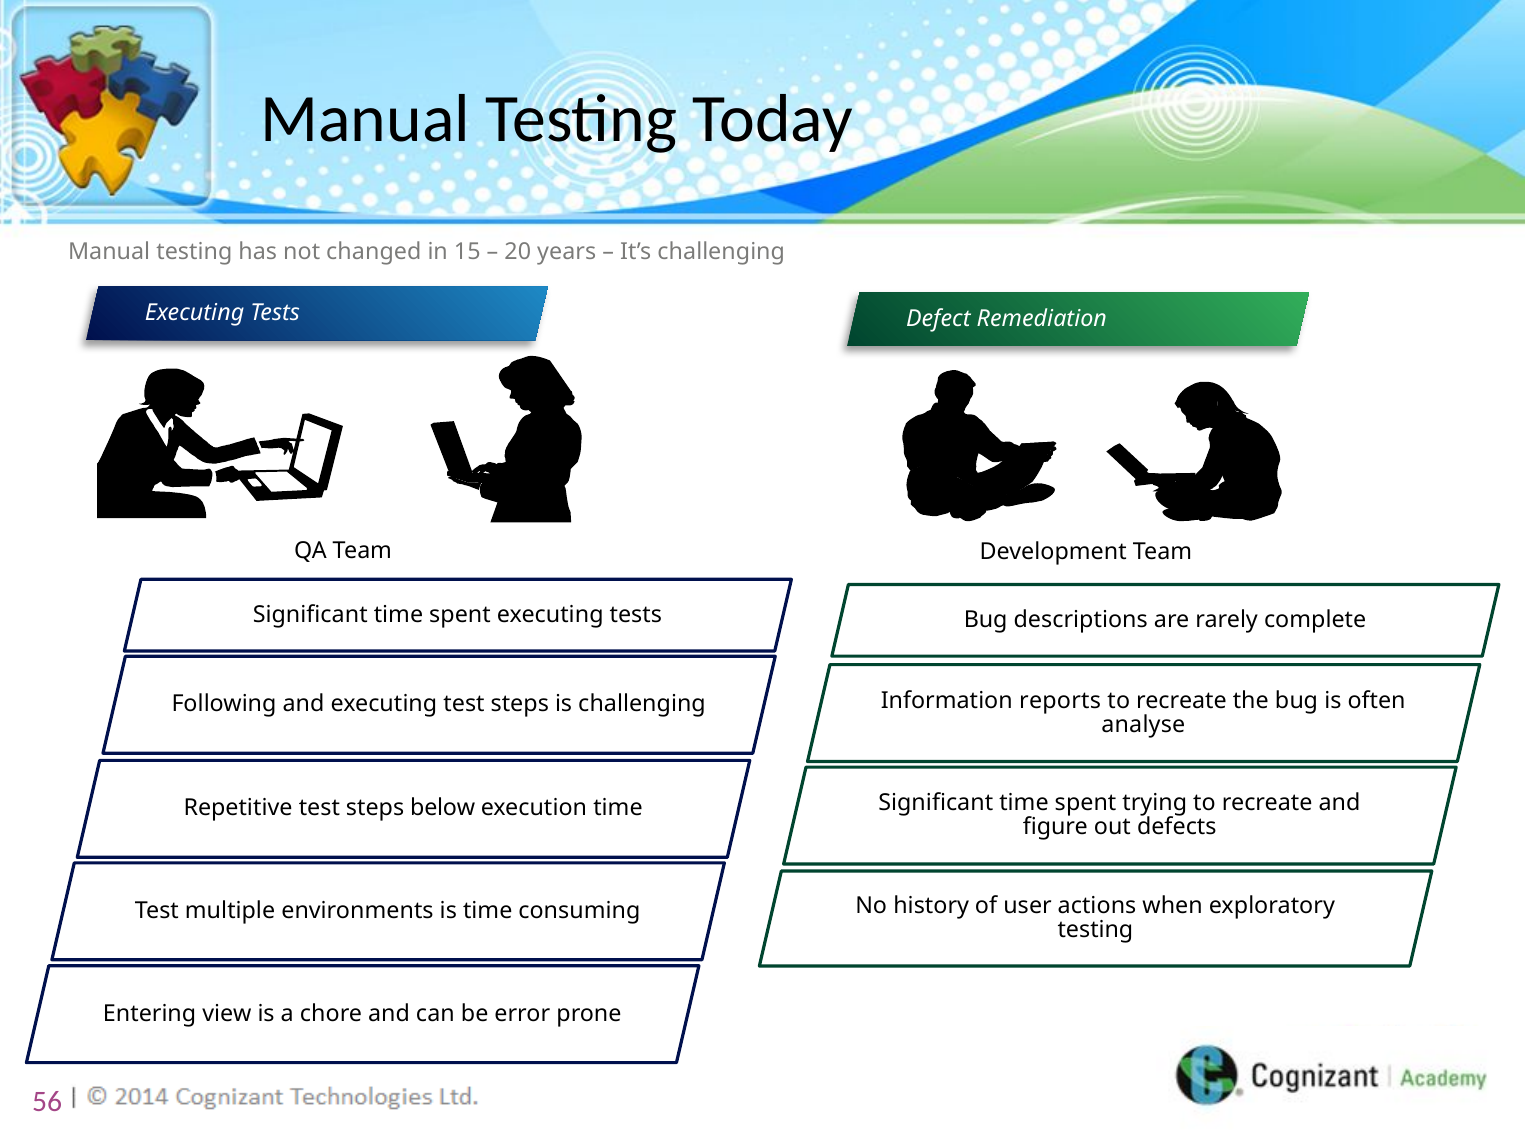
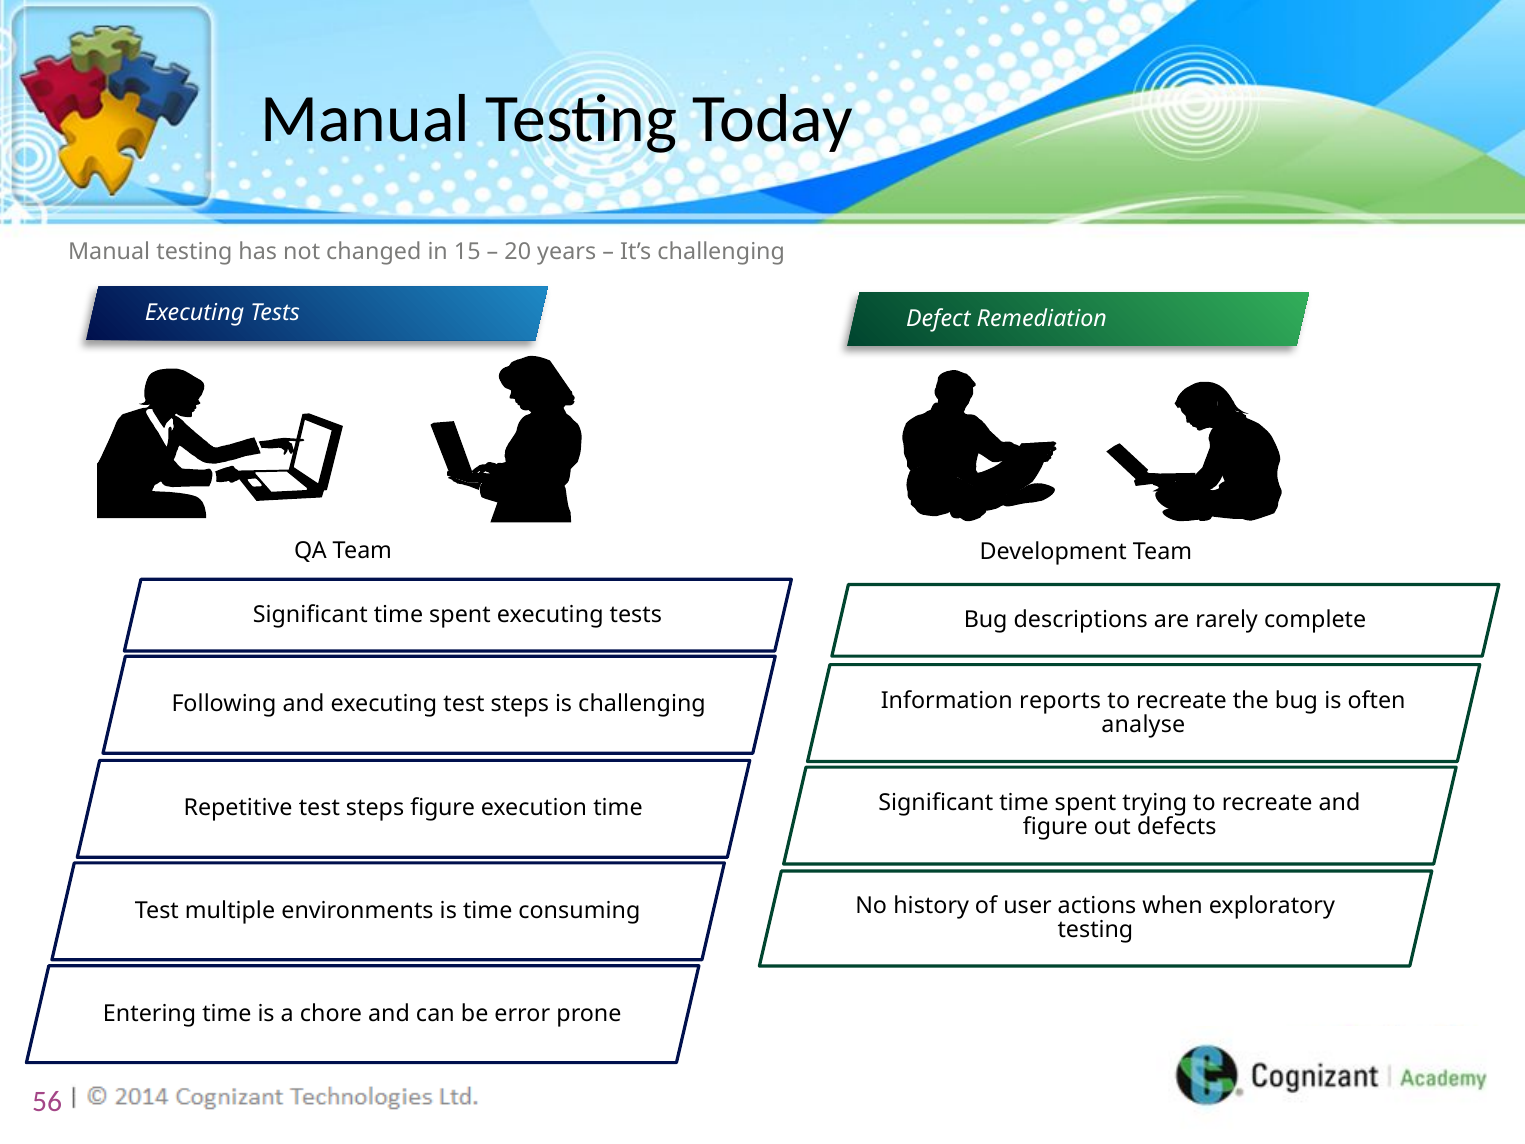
steps below: below -> figure (443, 808)
Entering view: view -> time (227, 1013)
